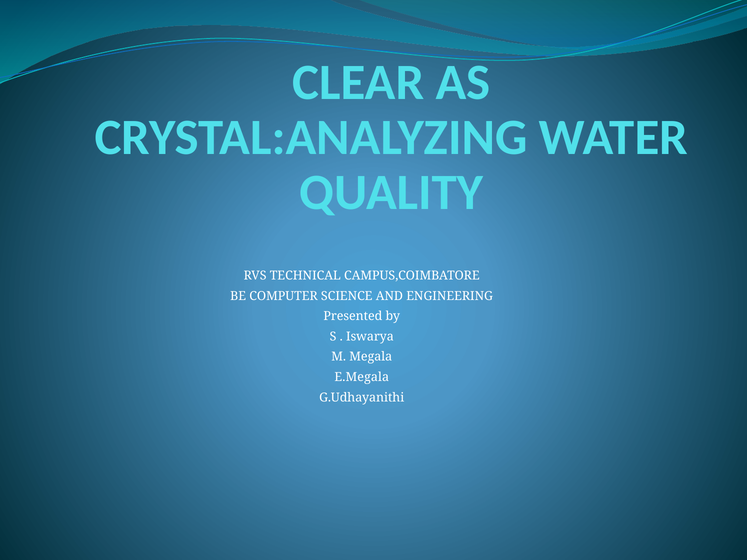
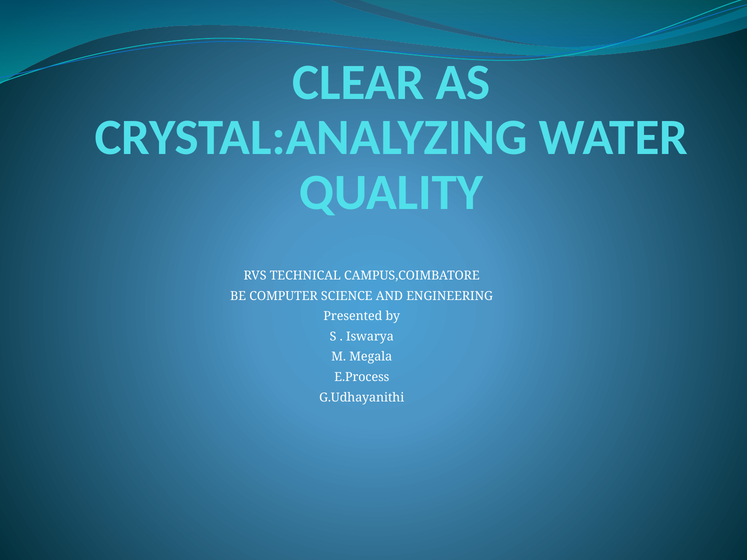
E.Megala: E.Megala -> E.Process (362, 377)
